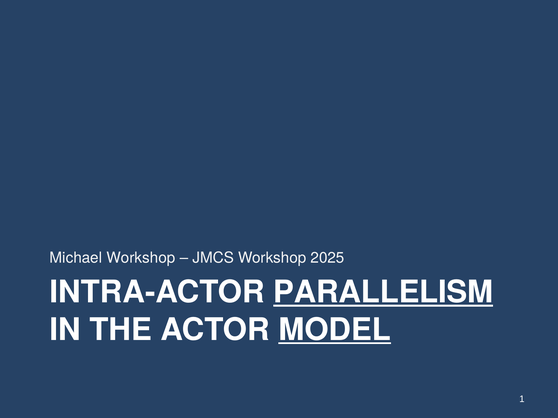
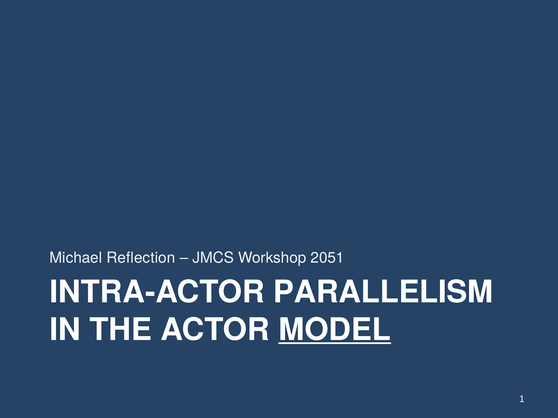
Michael Workshop: Workshop -> Reflection (141, 258)
2025: 2025 -> 2051 (328, 258)
PARALLELISM underline: present -> none (383, 293)
